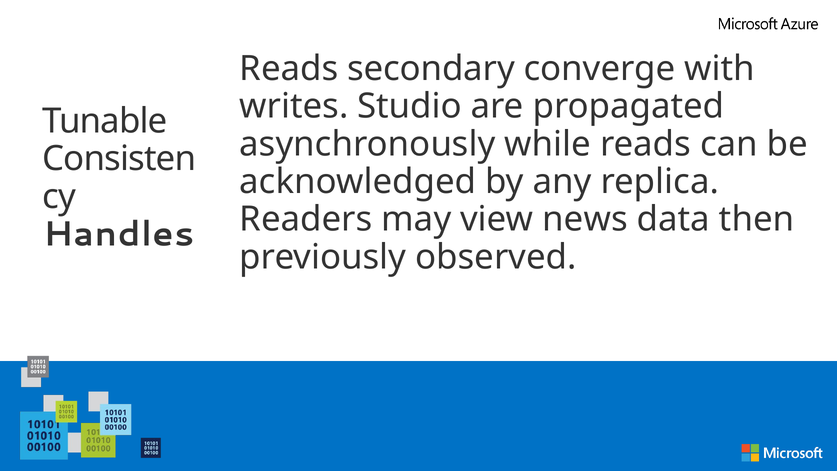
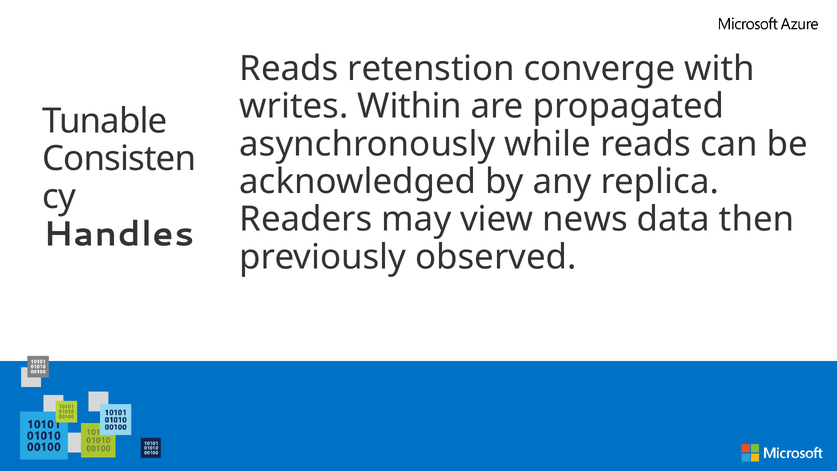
secondary: secondary -> retenstion (431, 69)
Studio: Studio -> Within (410, 106)
